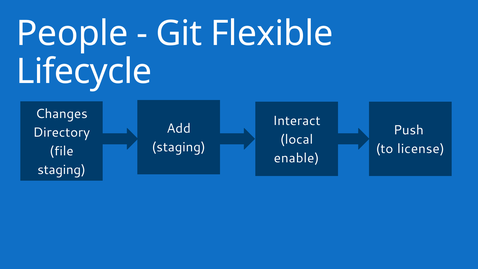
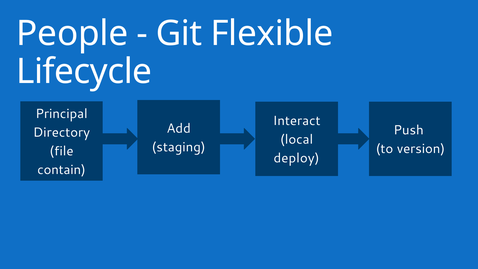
Changes: Changes -> Principal (61, 114)
license: license -> version (421, 149)
enable: enable -> deploy (297, 158)
staging: staging -> contain (62, 170)
